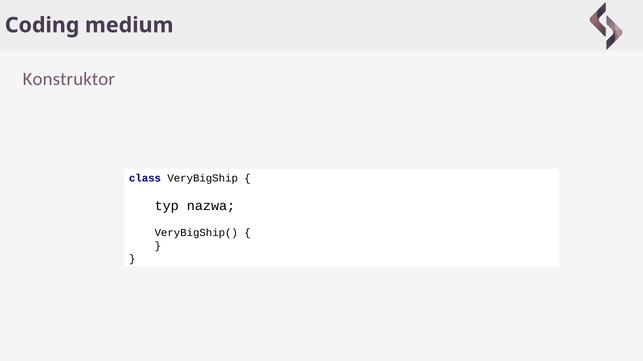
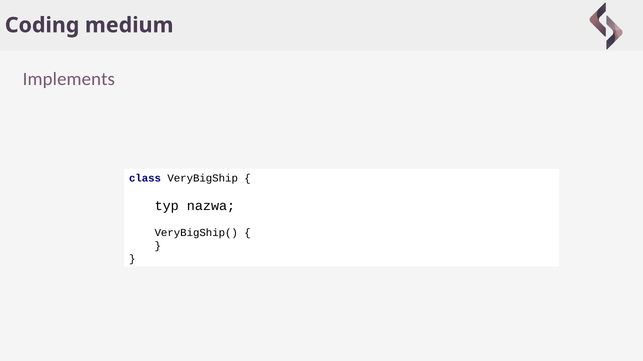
Konstruktor: Konstruktor -> Implements (69, 79)
